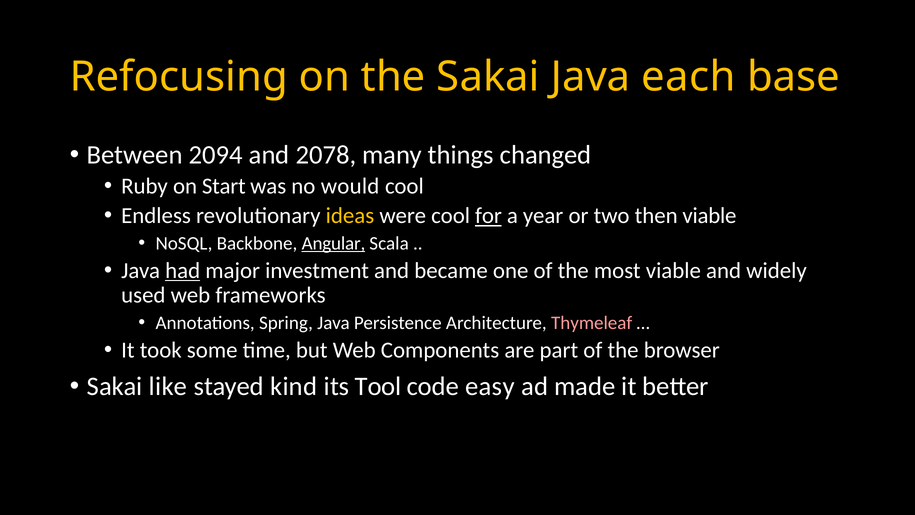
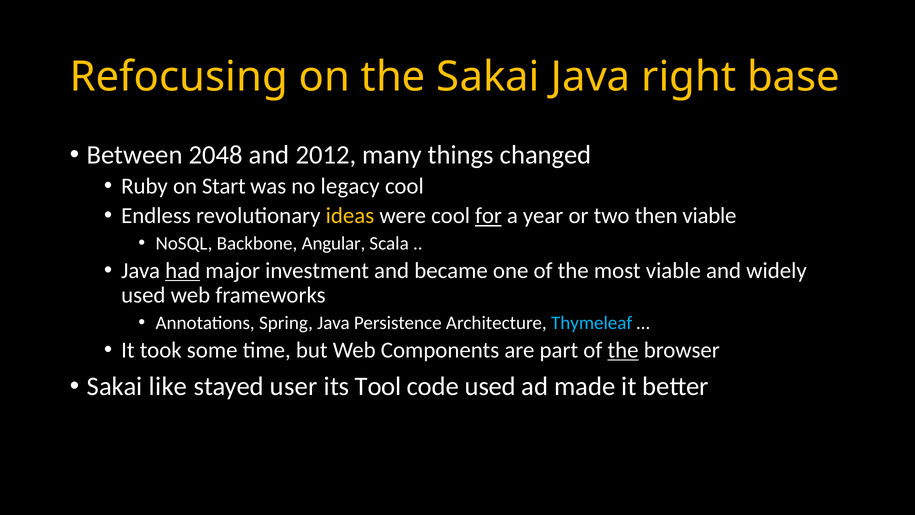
each: each -> right (689, 77)
2094: 2094 -> 2048 (216, 155)
2078: 2078 -> 2012 (326, 155)
would: would -> legacy (350, 186)
Angular underline: present -> none (333, 243)
Thymeleaf colour: pink -> light blue (592, 323)
the underline: none -> present (623, 350)
kind: kind -> user (294, 386)
code easy: easy -> used (490, 386)
